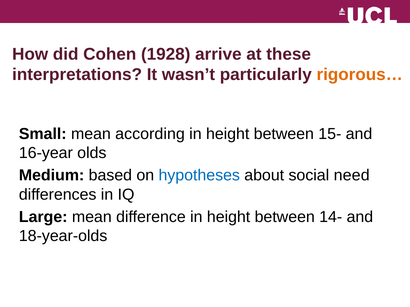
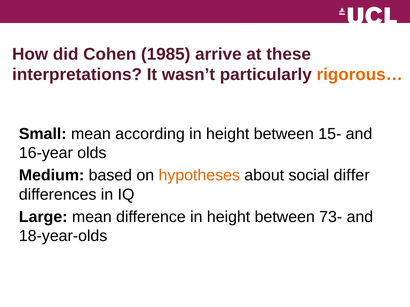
1928: 1928 -> 1985 (166, 54)
hypotheses colour: blue -> orange (199, 176)
need: need -> differ (352, 176)
14-: 14- -> 73- (331, 217)
